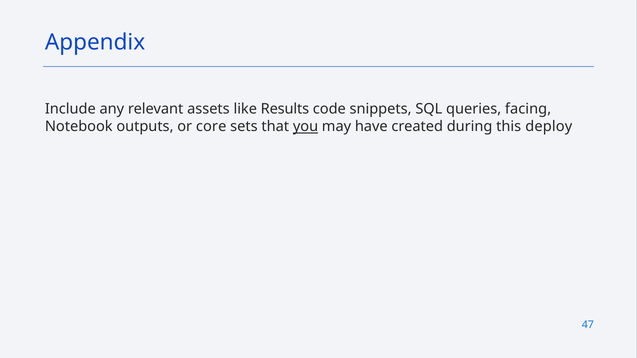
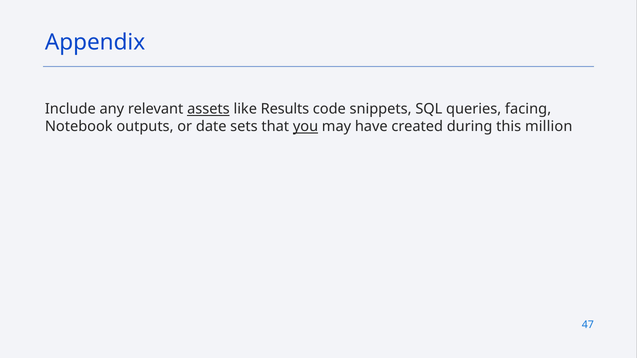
assets underline: none -> present (208, 109)
core: core -> date (211, 127)
deploy: deploy -> million (549, 127)
